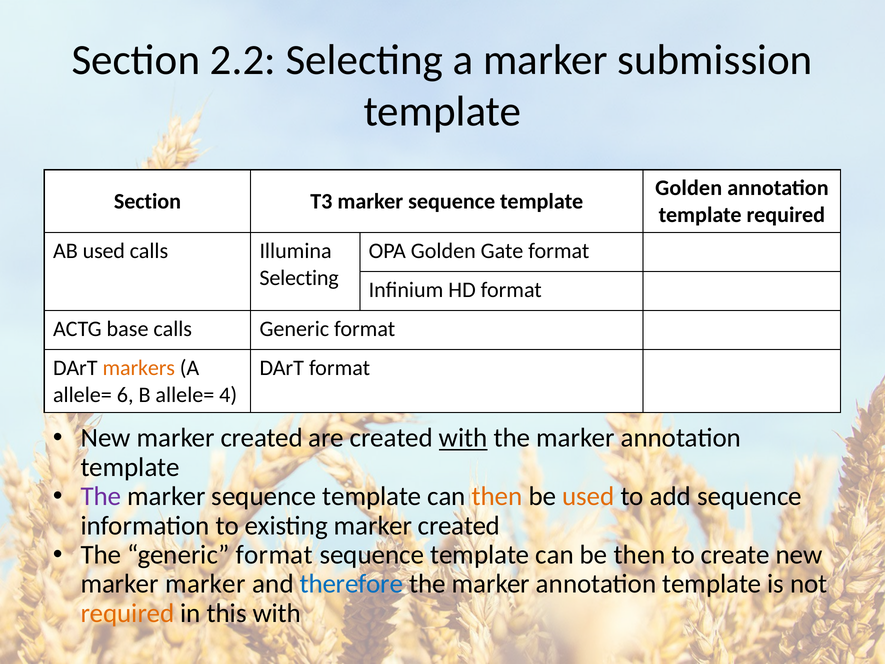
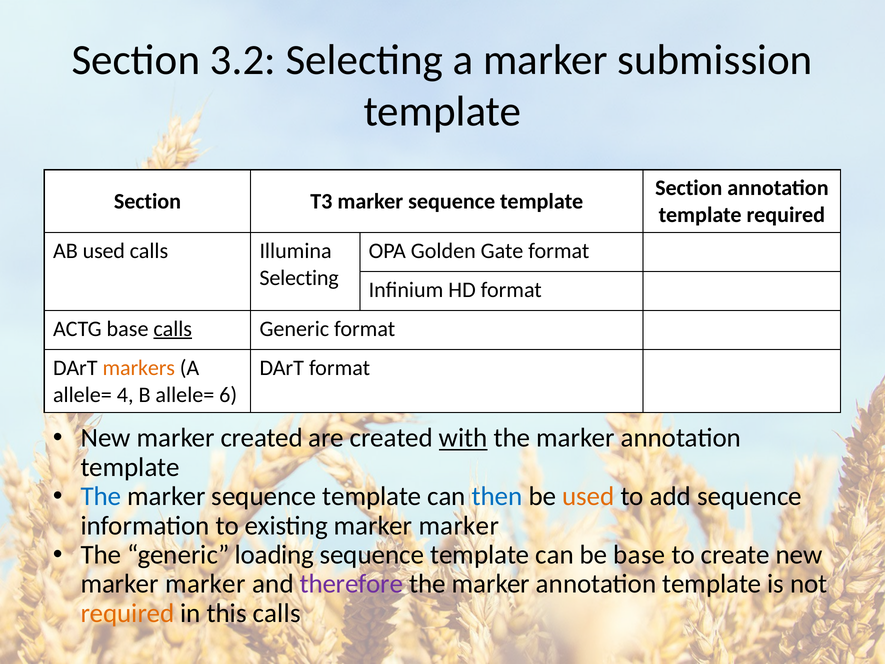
2.2: 2.2 -> 3.2 (243, 60)
Golden: Golden -> Section (689, 188)
calls underline: none -> present (173, 329)
6: 6 -> 4 (125, 395)
4: 4 -> 6 (228, 395)
The colour: purple -> blue (101, 496)
then colour: orange -> blue (497, 496)
existing marker created: created -> marker (459, 525)
The generic format: format -> loading (275, 555)
be then: then -> base (639, 555)
therefore colour: blue -> purple (351, 584)
this with: with -> calls (277, 613)
